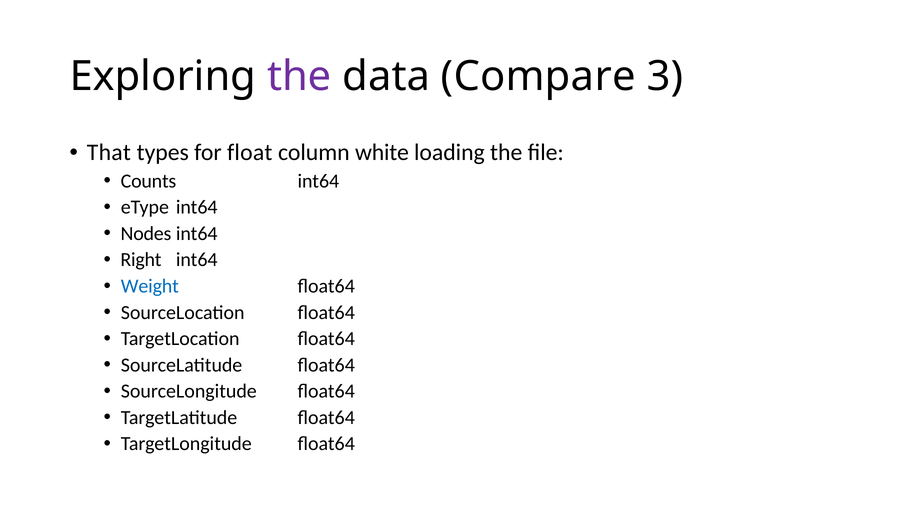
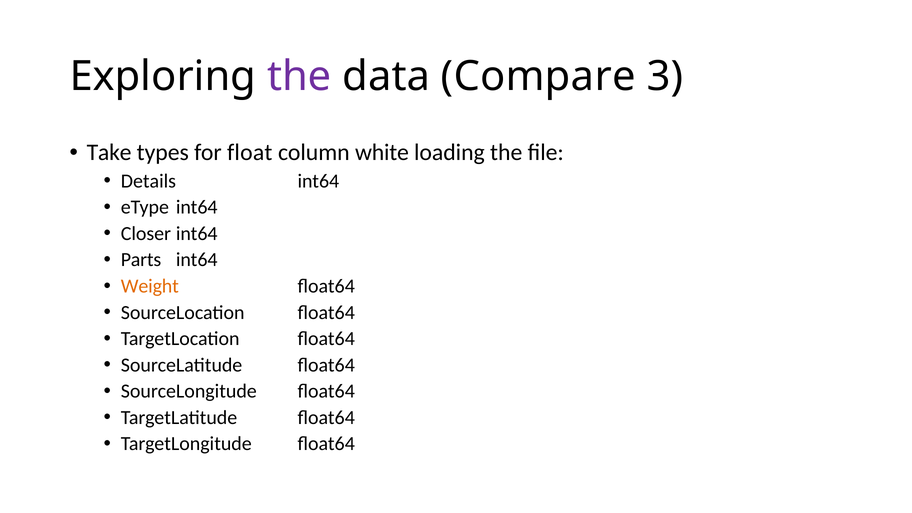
That: That -> Take (109, 153)
Counts: Counts -> Details (148, 181)
Nodes: Nodes -> Closer (146, 234)
Right: Right -> Parts (141, 260)
Weight colour: blue -> orange (150, 286)
